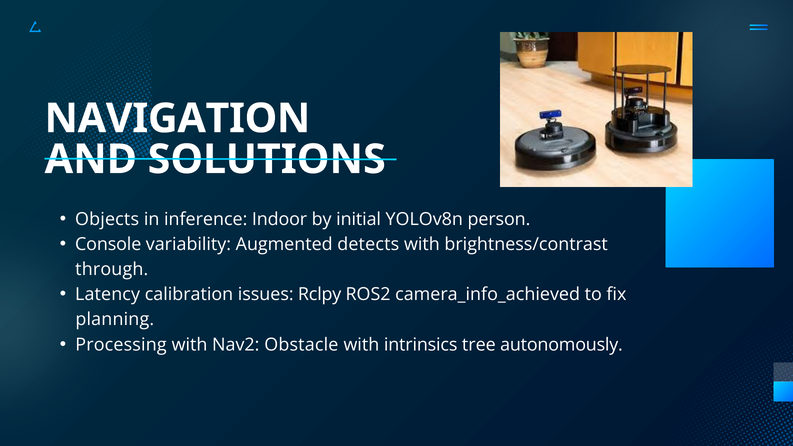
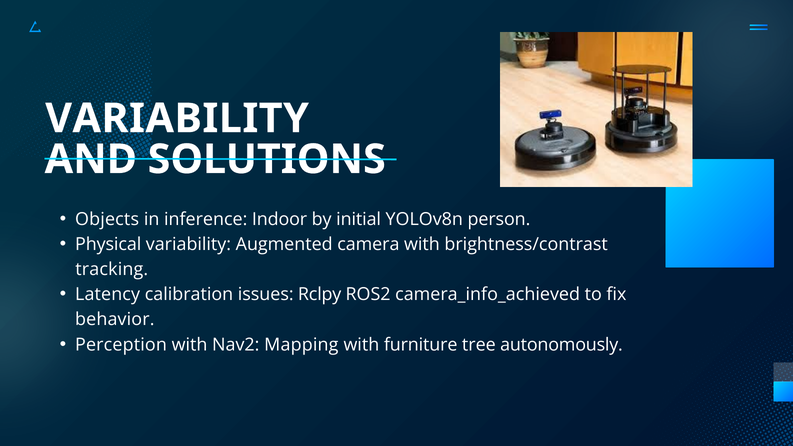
NAVIGATION: NAVIGATION -> VARIABILITY (177, 119)
Console: Console -> Physical (108, 244)
detects: detects -> camera (368, 244)
through: through -> tracking (112, 269)
planning: planning -> behavior (115, 320)
Processing: Processing -> Perception (121, 345)
Obstacle: Obstacle -> Mapping (301, 345)
intrinsics: intrinsics -> furniture (421, 345)
